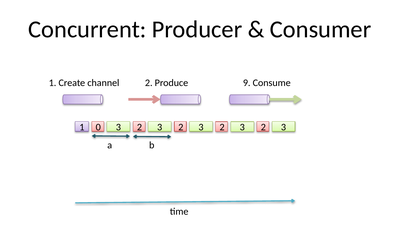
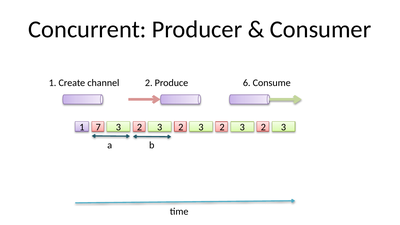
9: 9 -> 6 (247, 83)
0: 0 -> 7 (98, 127)
